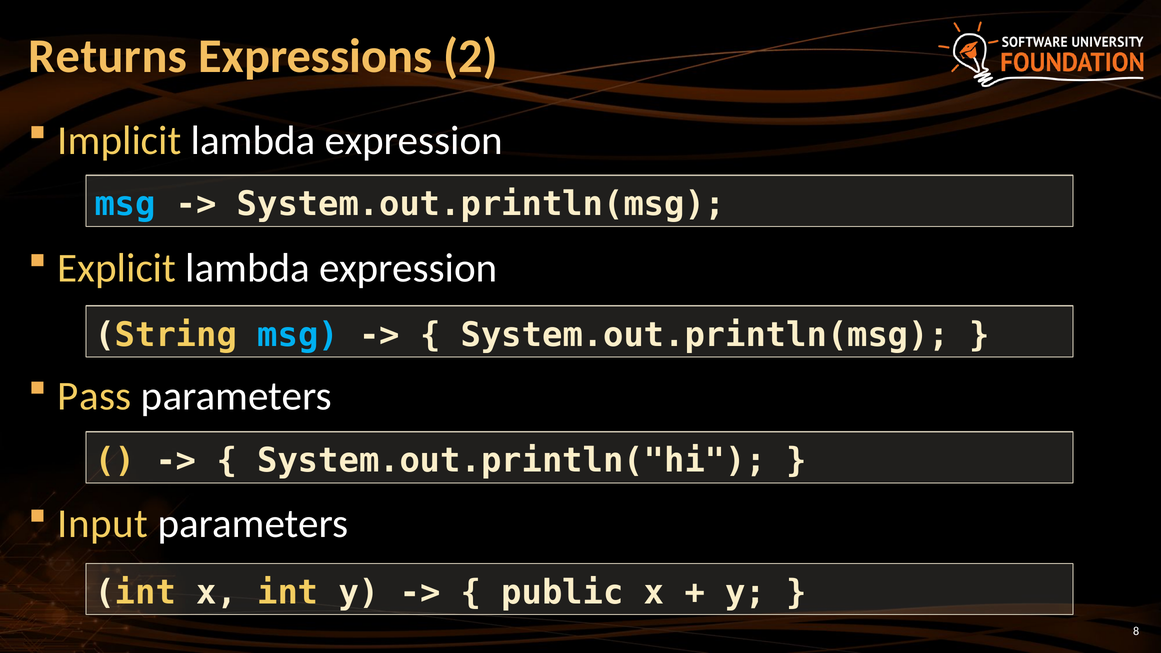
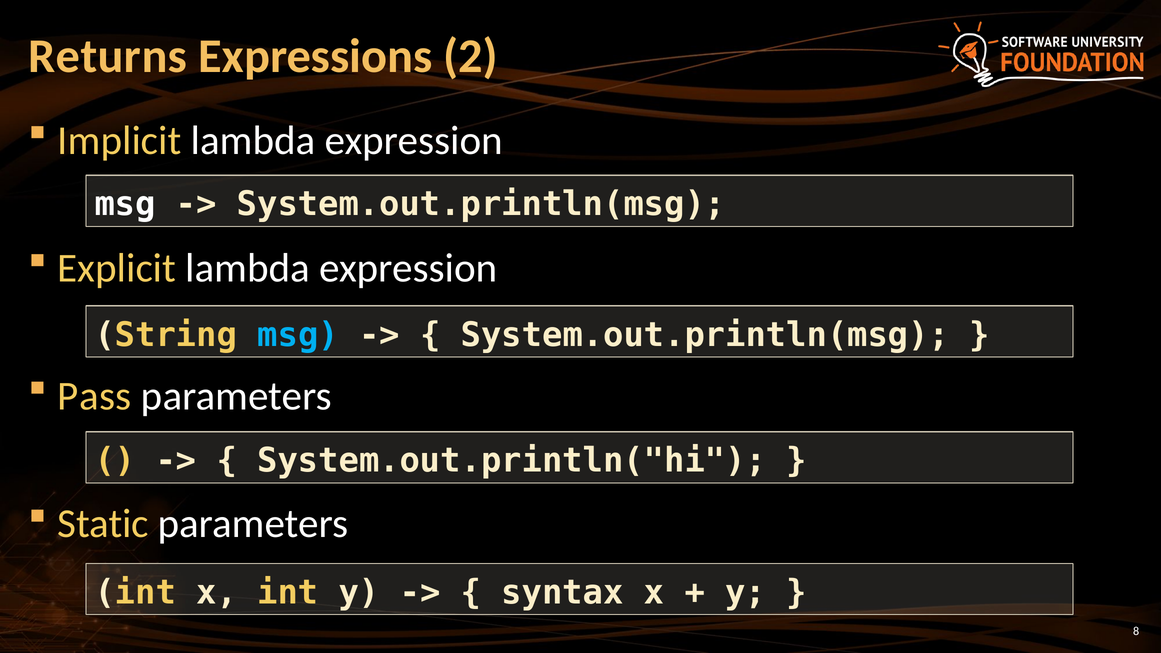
msg colour: light blue -> white (125, 204)
Input: Input -> Static (103, 524)
public: public -> syntax (562, 593)
